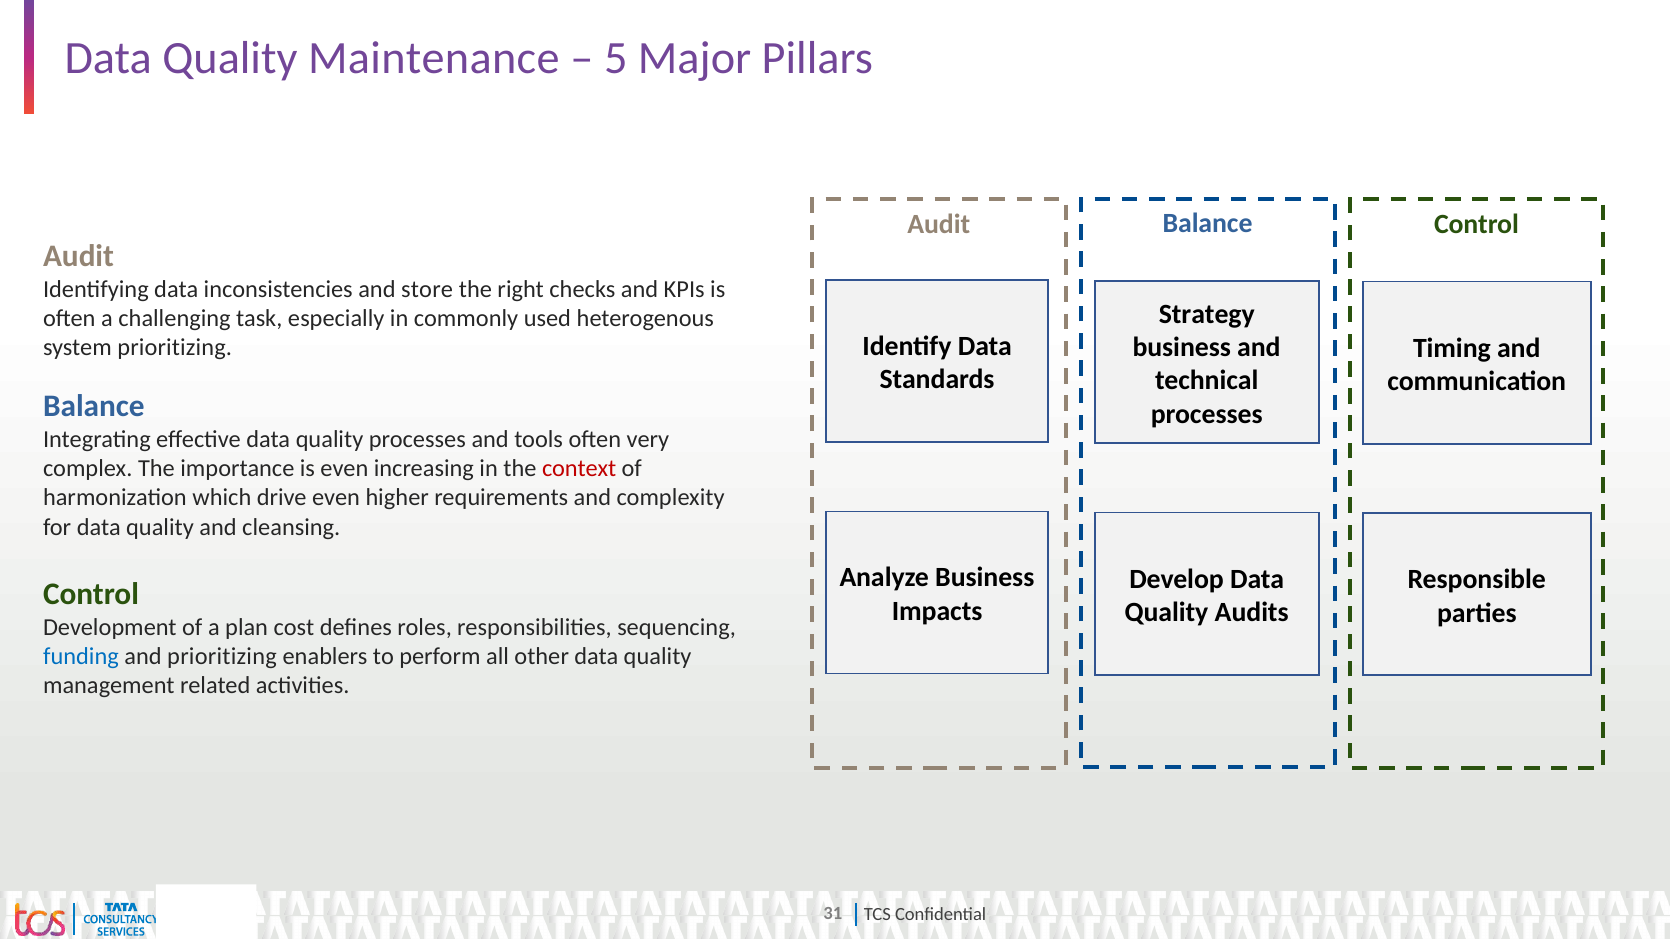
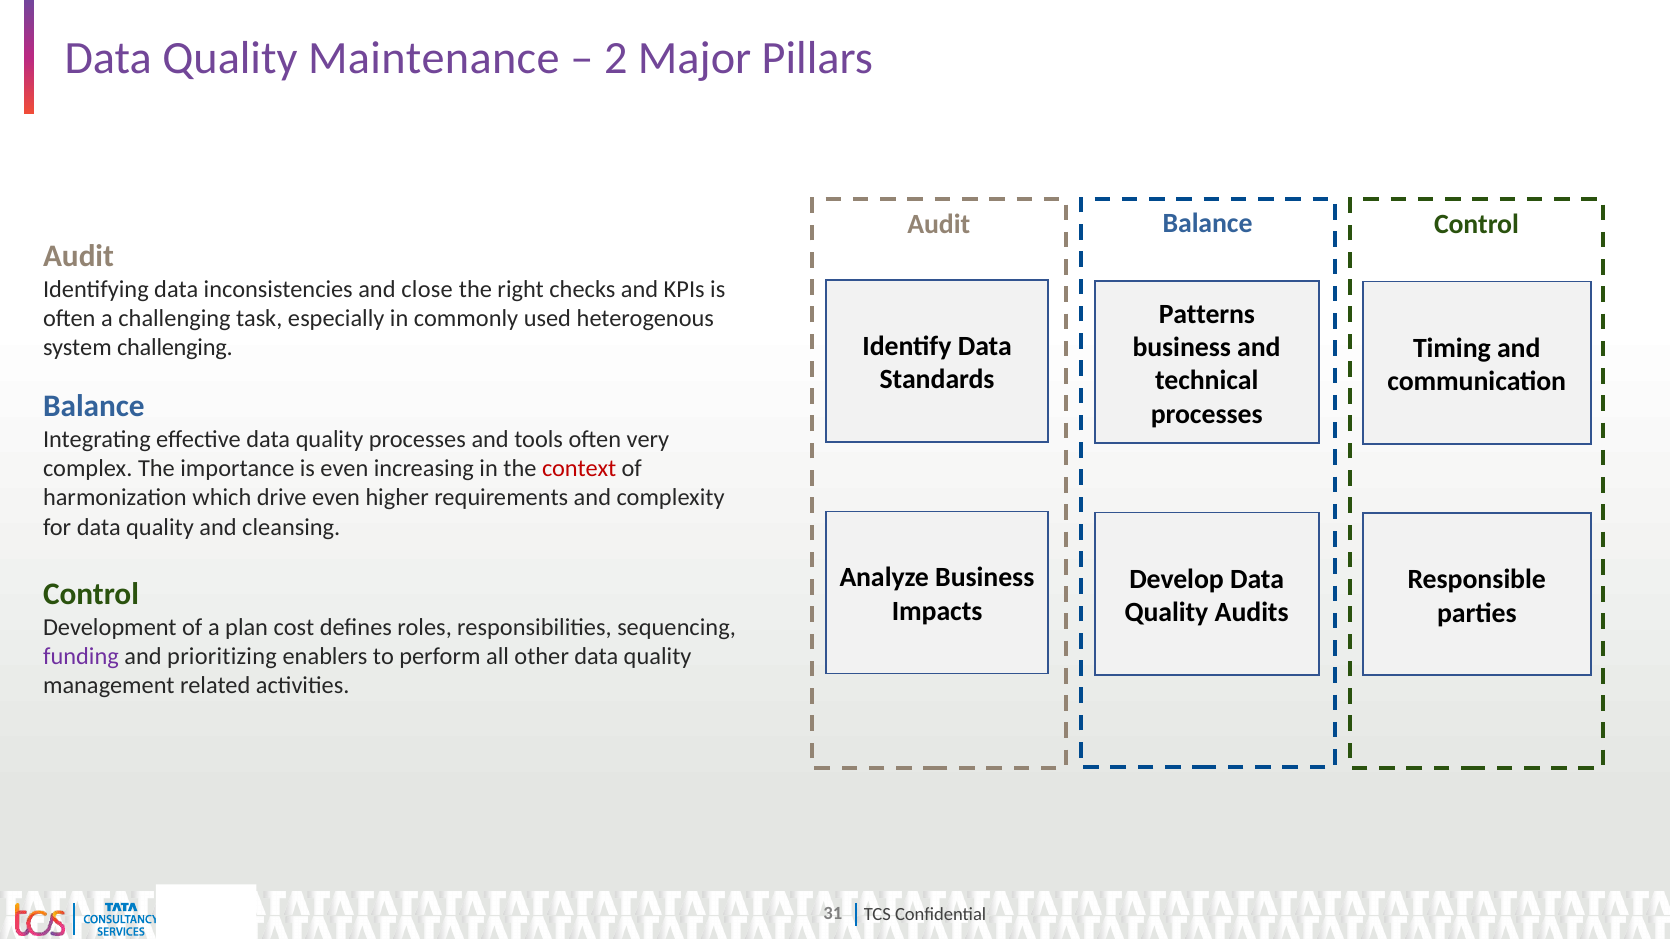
5: 5 -> 2 (616, 58)
store: store -> close (427, 289)
Strategy: Strategy -> Patterns (1207, 314)
system prioritizing: prioritizing -> challenging (175, 348)
funding colour: blue -> purple (81, 657)
